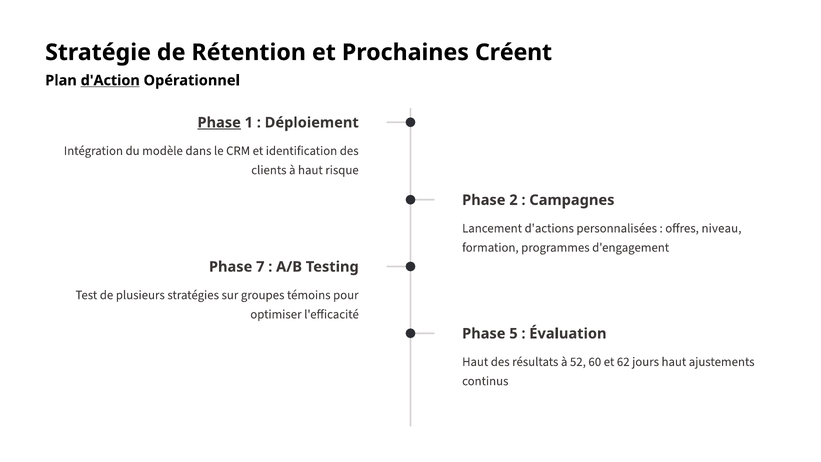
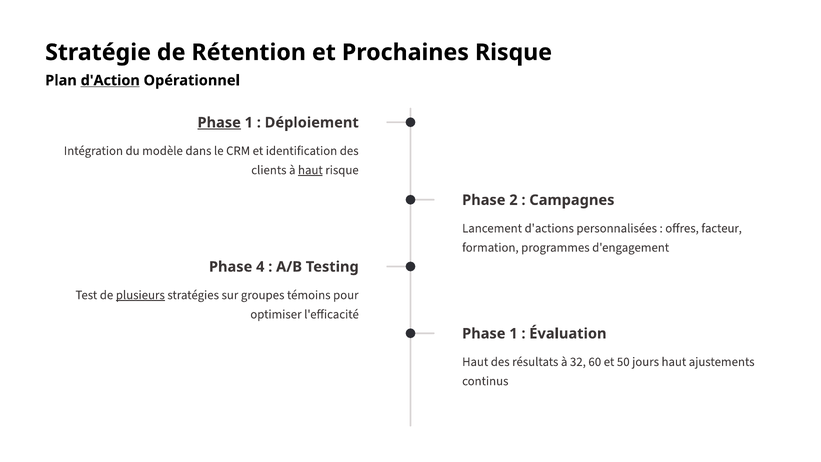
Prochaines Créent: Créent -> Risque (513, 52)
haut underline: none -> present (310, 170)
niveau: niveau -> facteur (722, 228)
7: 7 -> 4 (260, 267)
plusieurs underline: none -> present (140, 295)
5: 5 -> 1 (513, 333)
52: 52 -> 32 (578, 362)
62: 62 -> 50 (623, 362)
